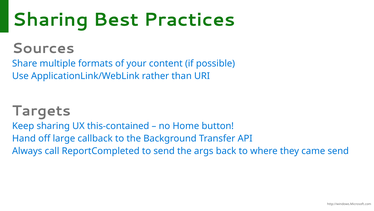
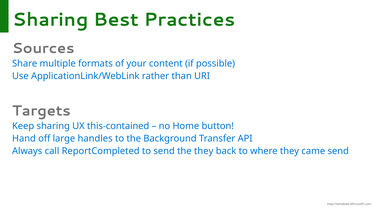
callback: callback -> handles (95, 138)
the args: args -> they (204, 151)
